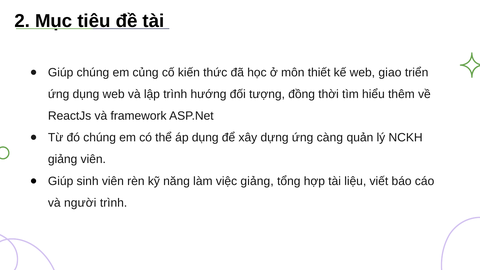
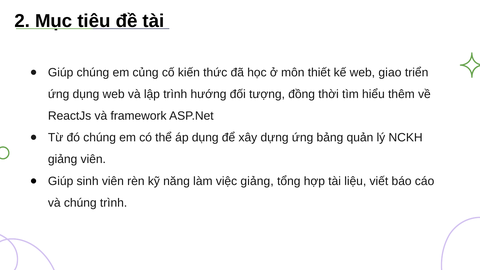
càng: càng -> bảng (330, 137)
và người: người -> chúng (80, 203)
